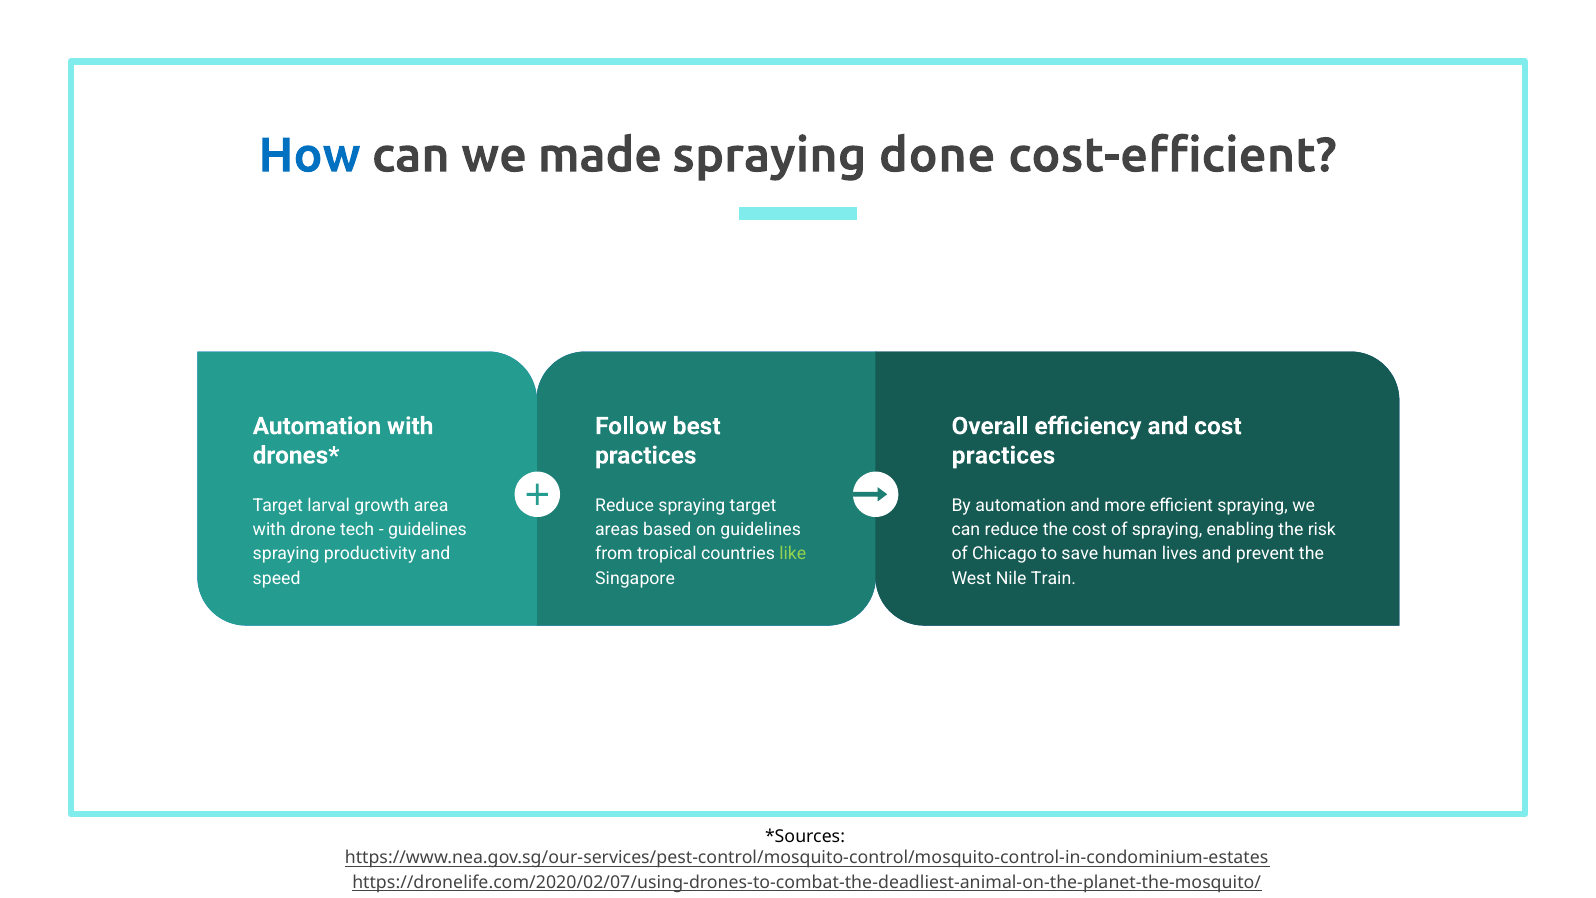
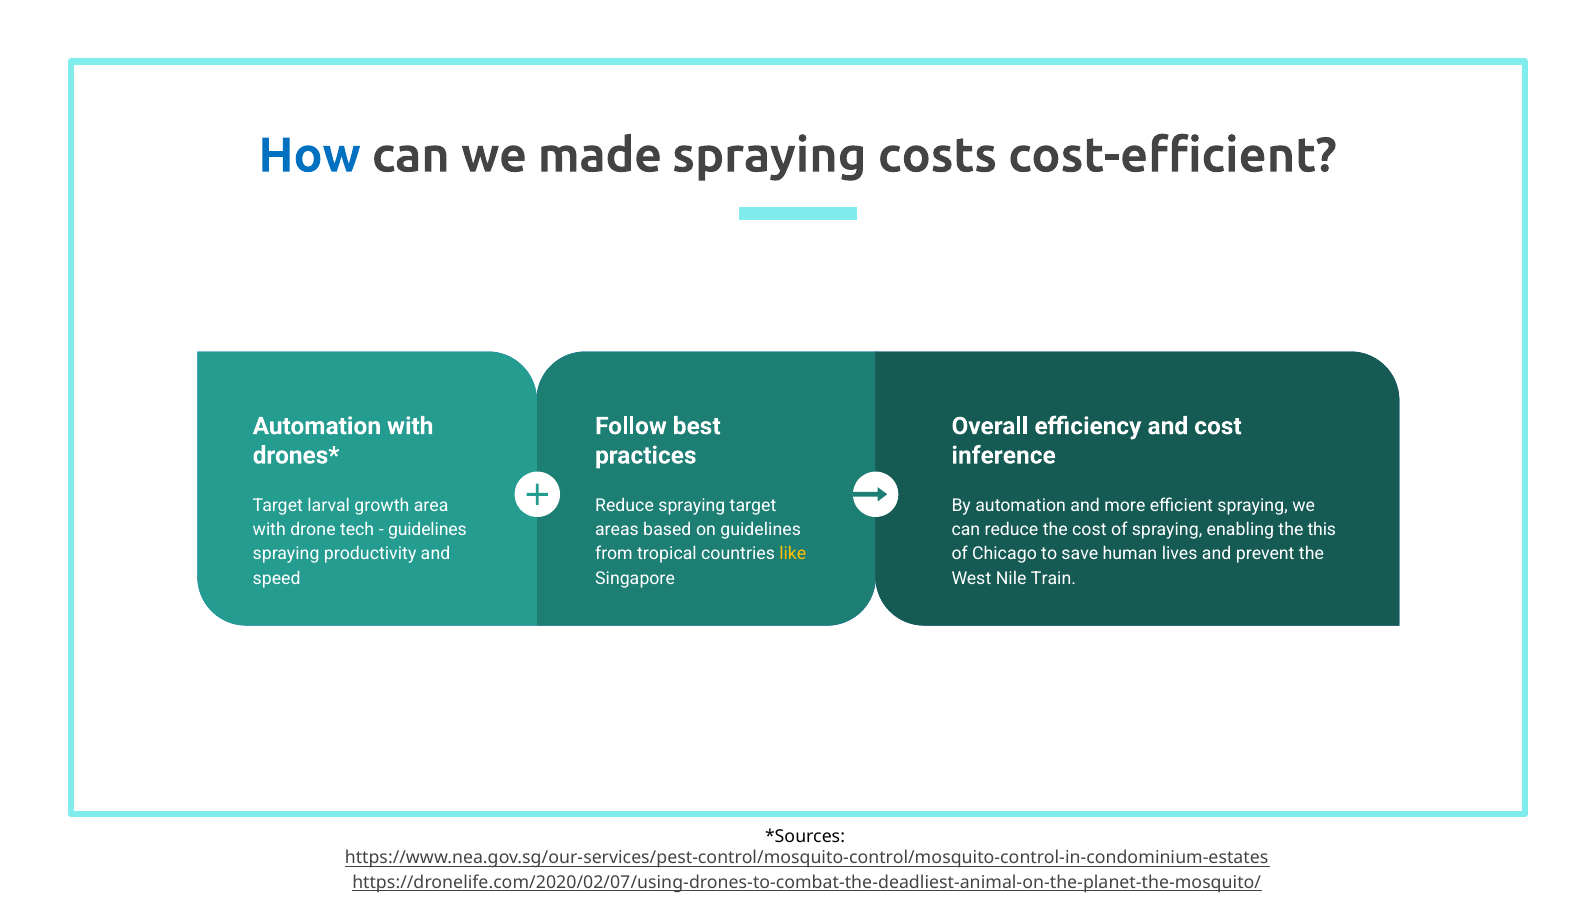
done: done -> costs (938, 155)
practices: practices -> inference (1004, 455)
risk: risk -> this (1322, 529)
like colour: light green -> yellow (793, 554)
